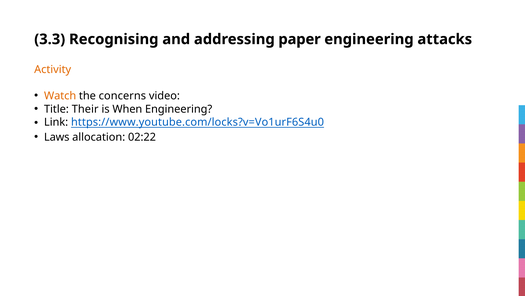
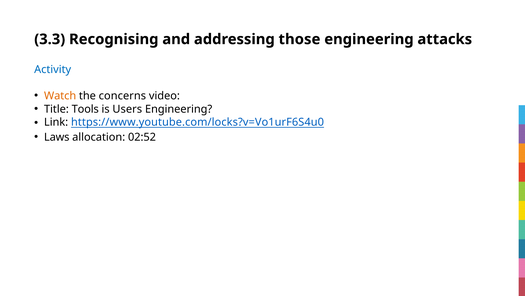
paper: paper -> those (299, 39)
Activity colour: orange -> blue (53, 69)
Their: Their -> Tools (85, 109)
When: When -> Users (127, 109)
02:22: 02:22 -> 02:52 (142, 137)
